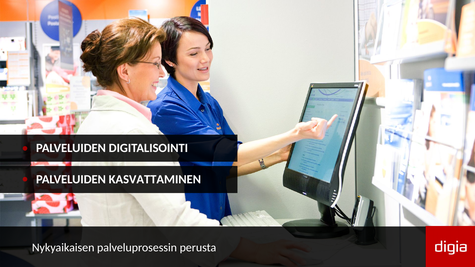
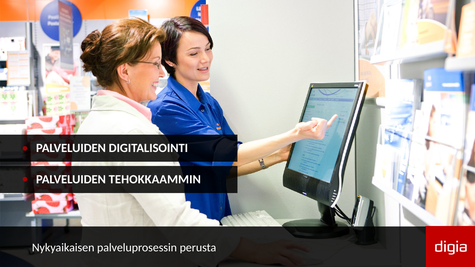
KASVATTAMINEN: KASVATTAMINEN -> TEHOKKAAMMIN (155, 179)
